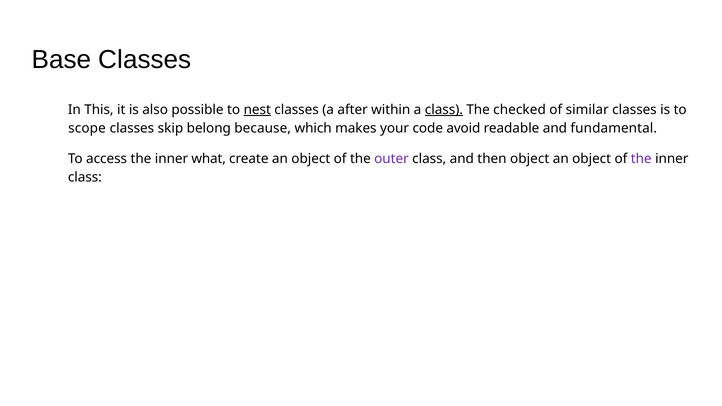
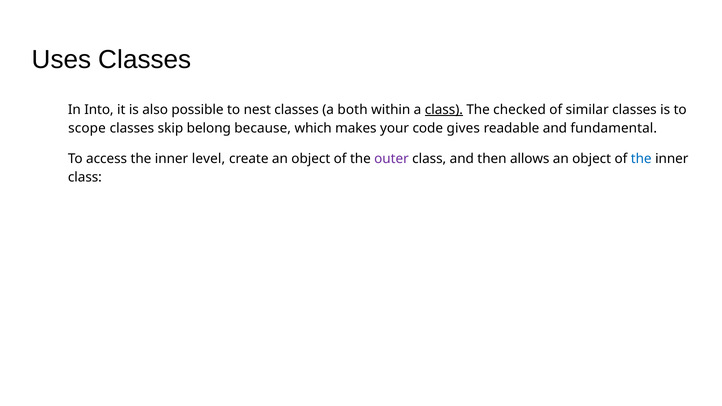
Base: Base -> Uses (62, 60)
This: This -> Into (99, 110)
nest underline: present -> none (257, 110)
after: after -> both (353, 110)
avoid: avoid -> gives (463, 128)
what: what -> level (209, 159)
then object: object -> allows (530, 159)
the colour: purple -> blue (641, 159)
